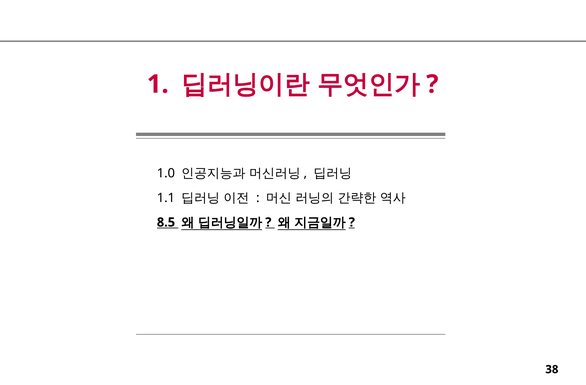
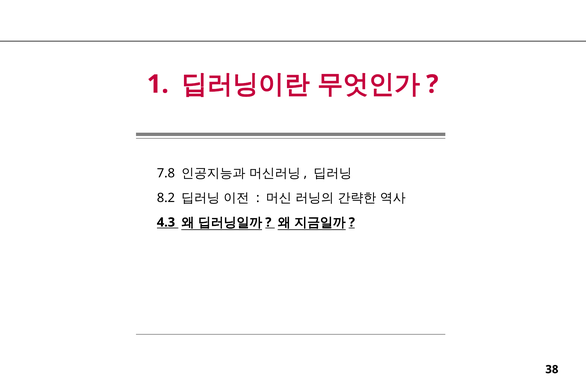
1.0: 1.0 -> 7.8 (166, 173)
1.1: 1.1 -> 8.2 (166, 198)
8.5: 8.5 -> 4.3 (166, 222)
